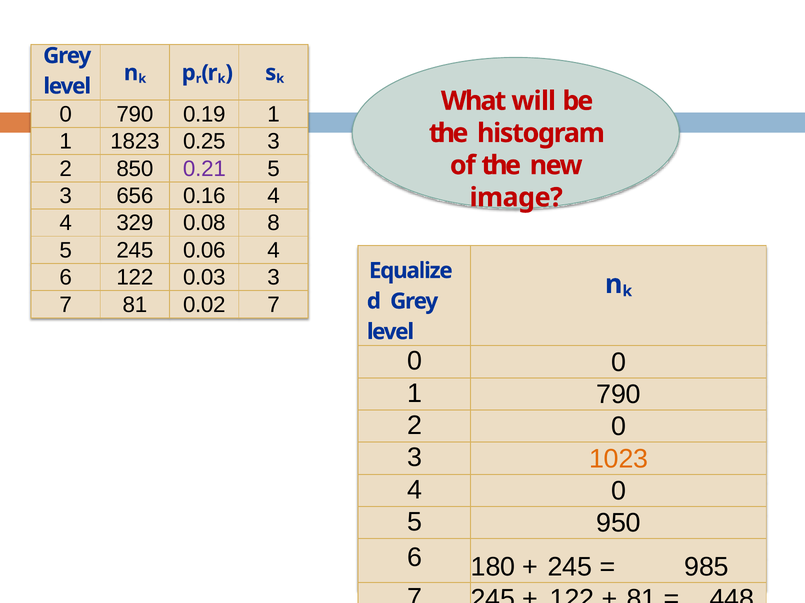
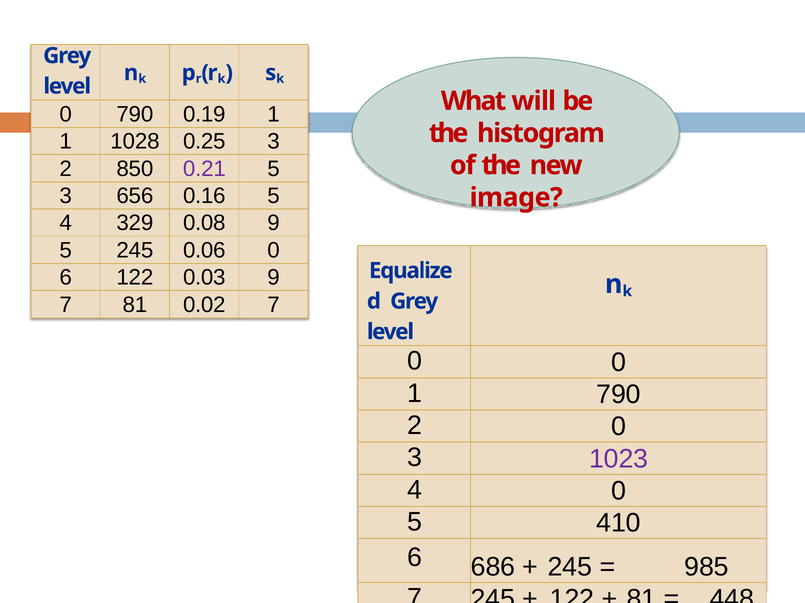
1823: 1823 -> 1028 (135, 142)
0.16 4: 4 -> 5 (273, 196)
0.08 8: 8 -> 9 (273, 223)
0.06 4: 4 -> 0 (273, 251)
0.03 3: 3 -> 9 (273, 278)
1023 colour: orange -> purple (619, 459)
950: 950 -> 410 (619, 524)
180: 180 -> 686 (493, 568)
